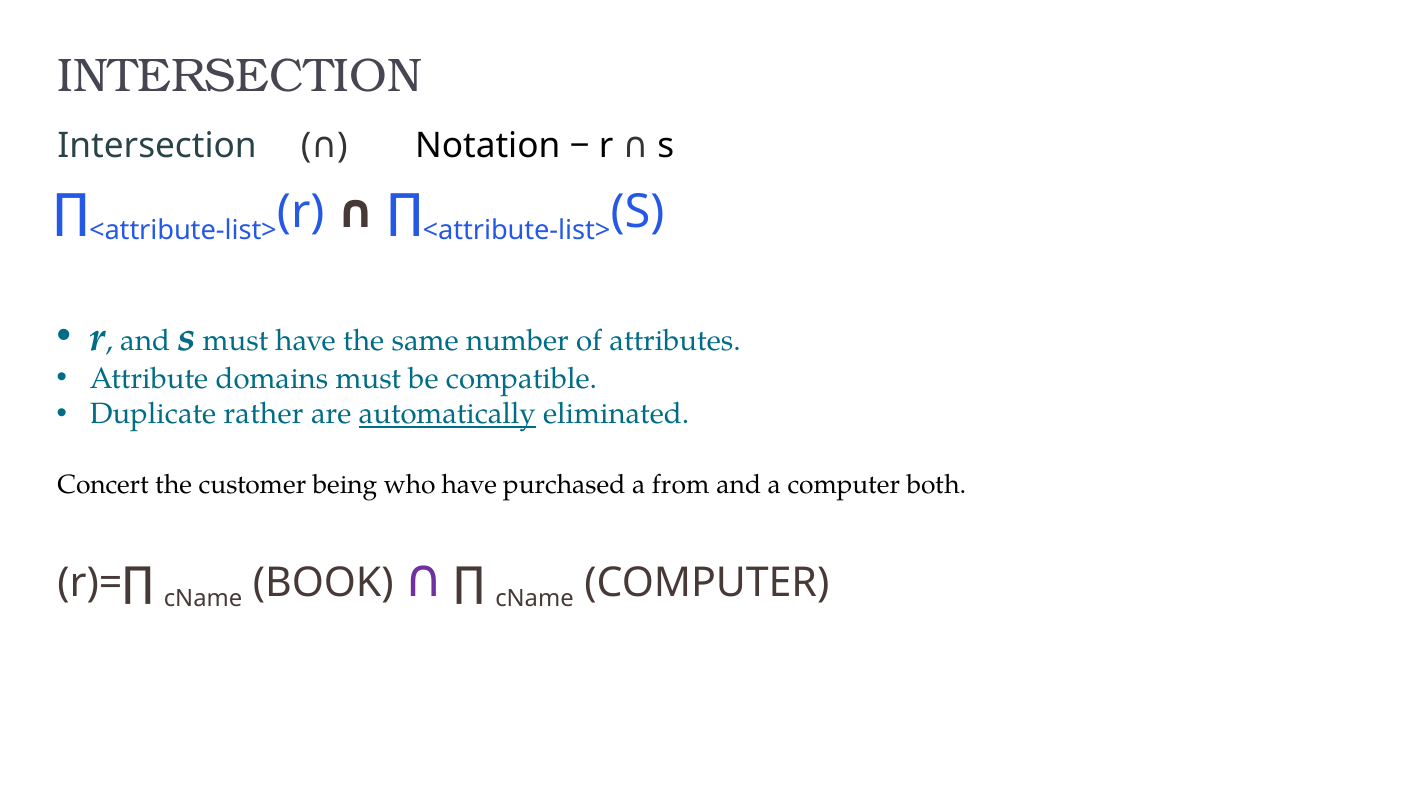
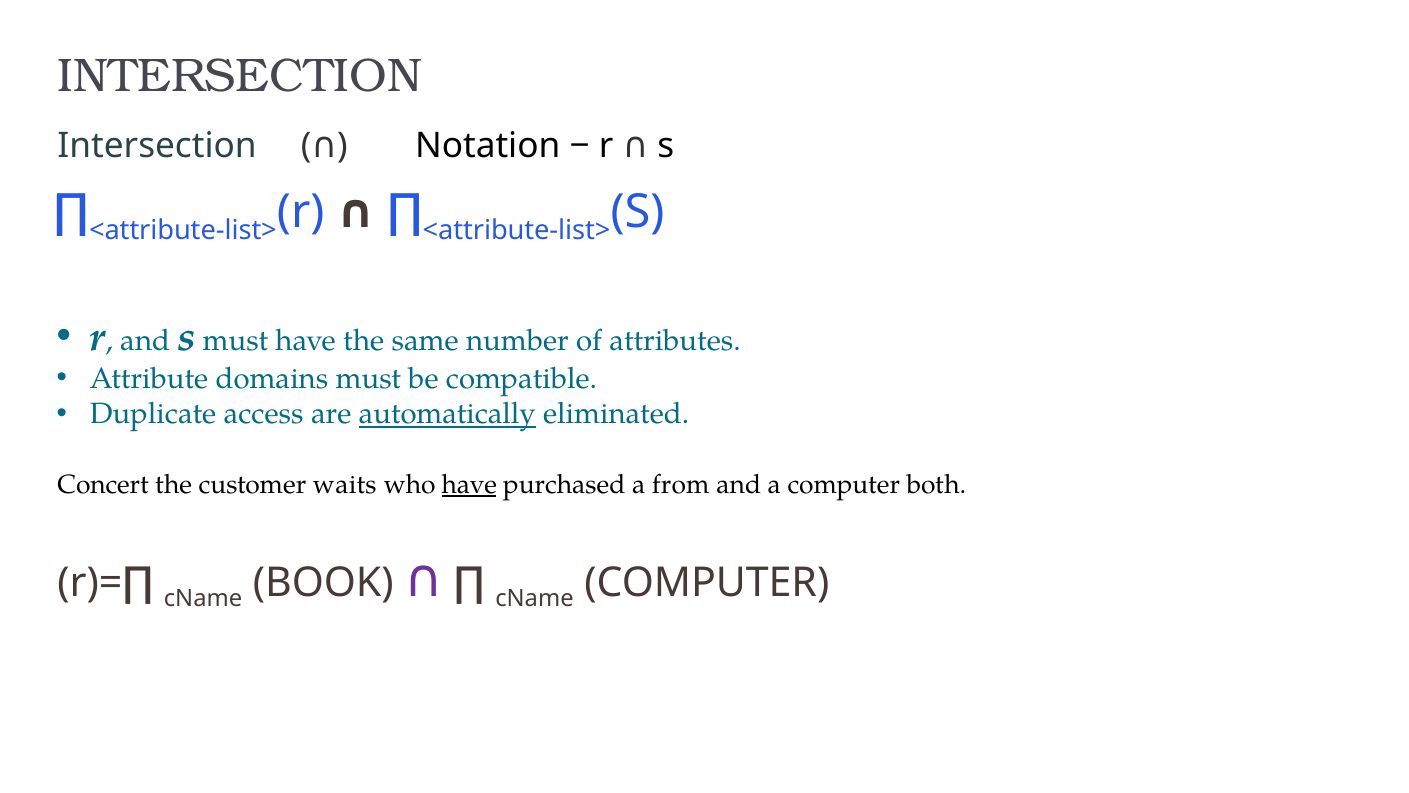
rather: rather -> access (264, 414)
being: being -> waits (345, 485)
have underline: none -> present (469, 485)
